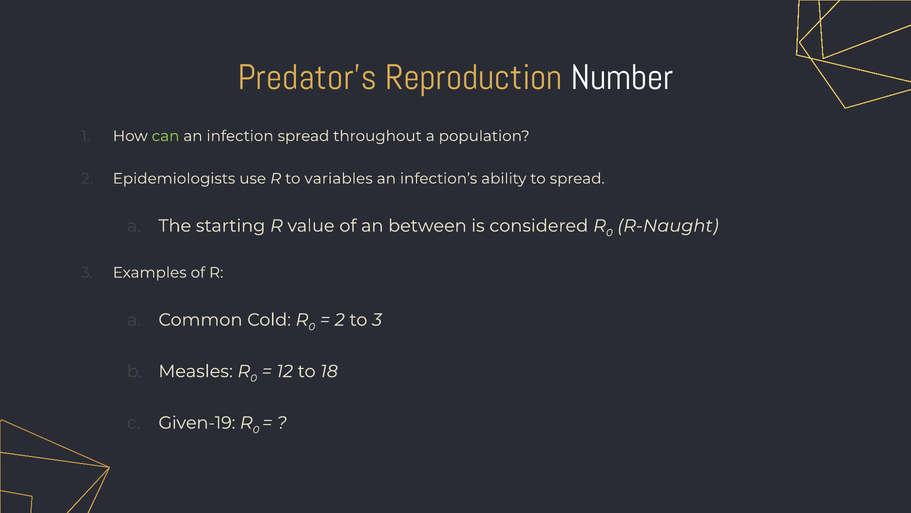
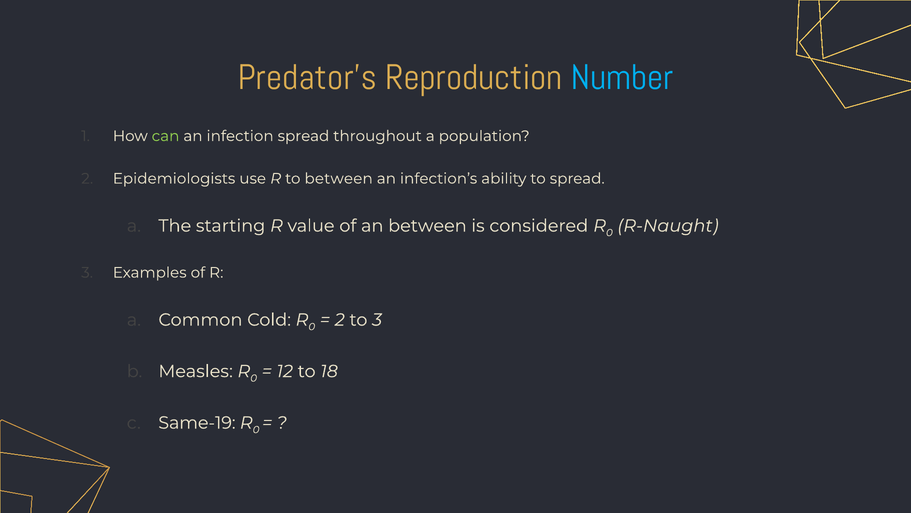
Number colour: white -> light blue (622, 78)
to variables: variables -> between (339, 178)
Given-19: Given-19 -> Same-19 (197, 422)
